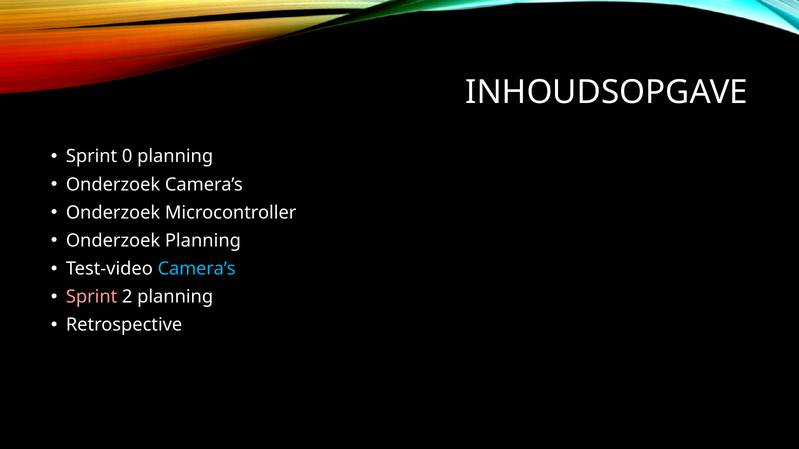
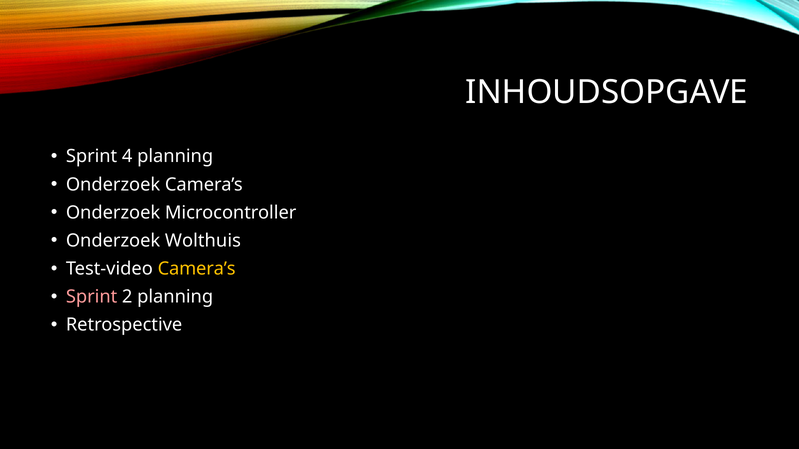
0: 0 -> 4 (127, 157)
Onderzoek Planning: Planning -> Wolthuis (203, 241)
Camera’s colour: light blue -> yellow (197, 269)
